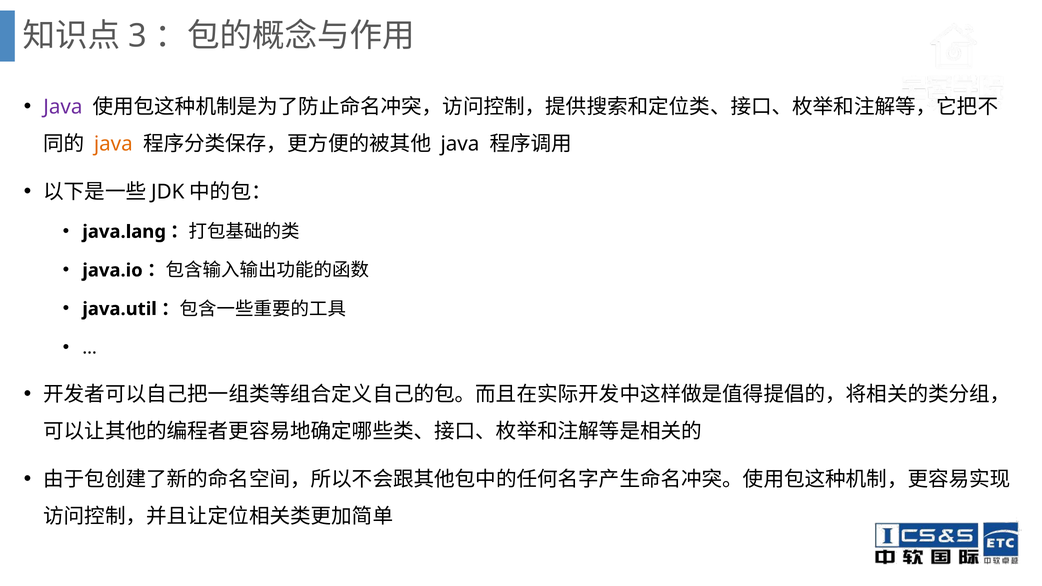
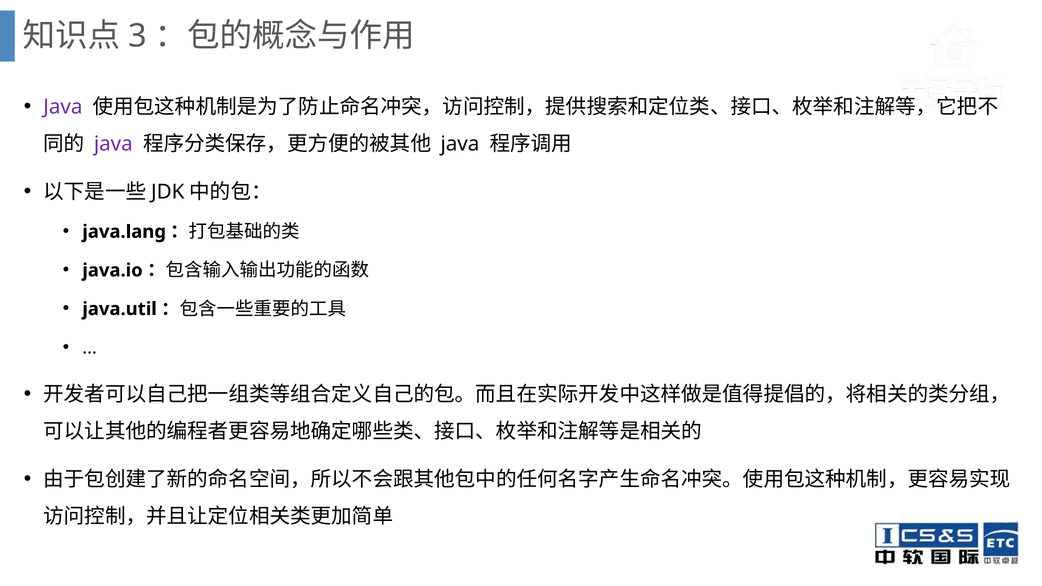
java colour: orange -> purple (113, 144)
